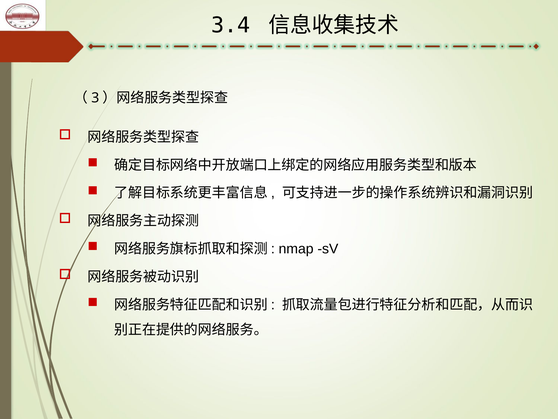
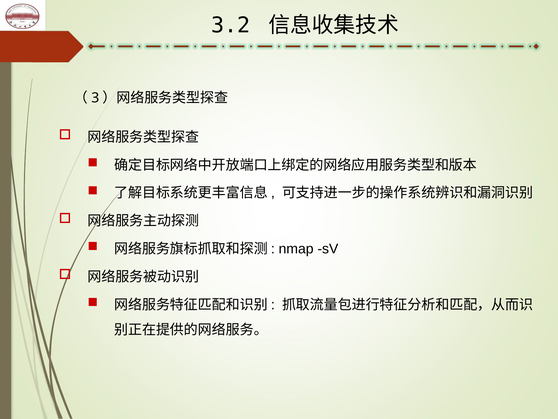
3.4: 3.4 -> 3.2 (231, 25)
